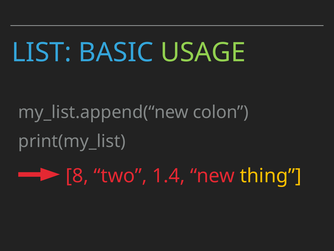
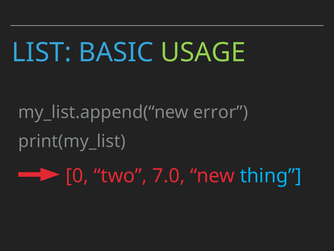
colon: colon -> error (221, 112)
8: 8 -> 0 (77, 175)
1.4: 1.4 -> 7.0 (169, 175)
thing colour: yellow -> light blue (271, 175)
